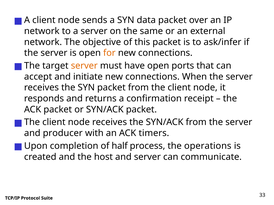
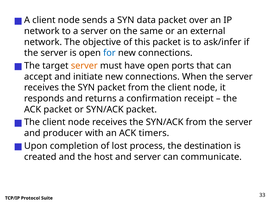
for colour: orange -> blue (109, 53)
half: half -> lost (120, 146)
operations: operations -> destination (208, 146)
